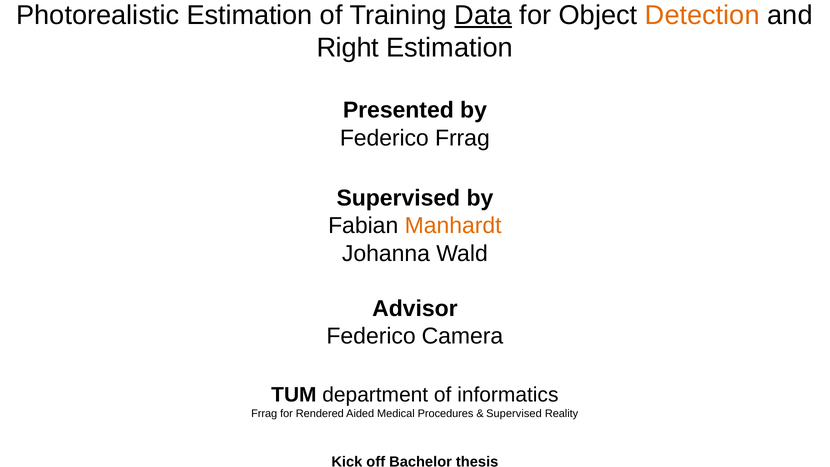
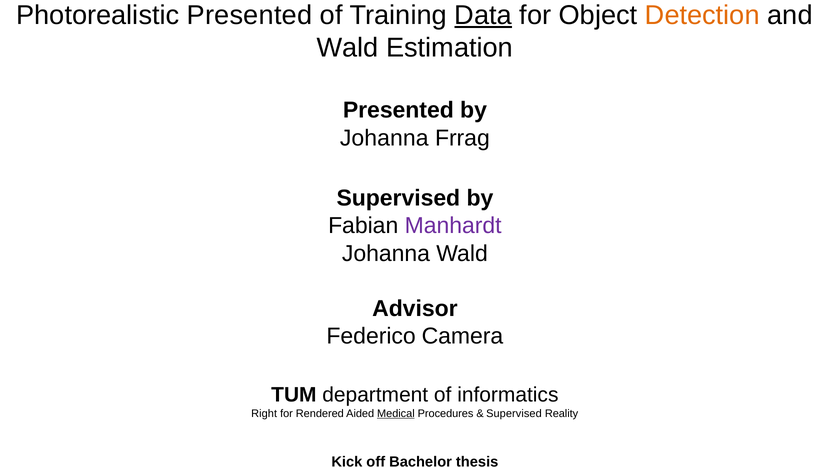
Photorealistic Estimation: Estimation -> Presented (250, 15)
Right: Right -> Wald (348, 48)
Federico: Federico -> Johanna (384, 138)
Manhardt colour: orange -> purple (453, 226)
Frrag: Frrag -> Right (264, 413)
Medical underline: none -> present (396, 413)
